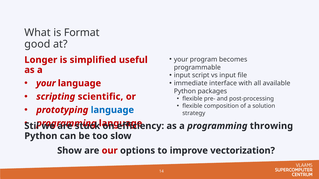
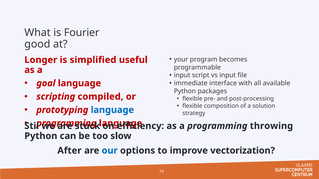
Format: Format -> Fourier (82, 33)
your: your -> goal (46, 83)
scientific: scientific -> compiled (100, 97)
Show: Show -> After (69, 151)
our colour: red -> blue (110, 151)
